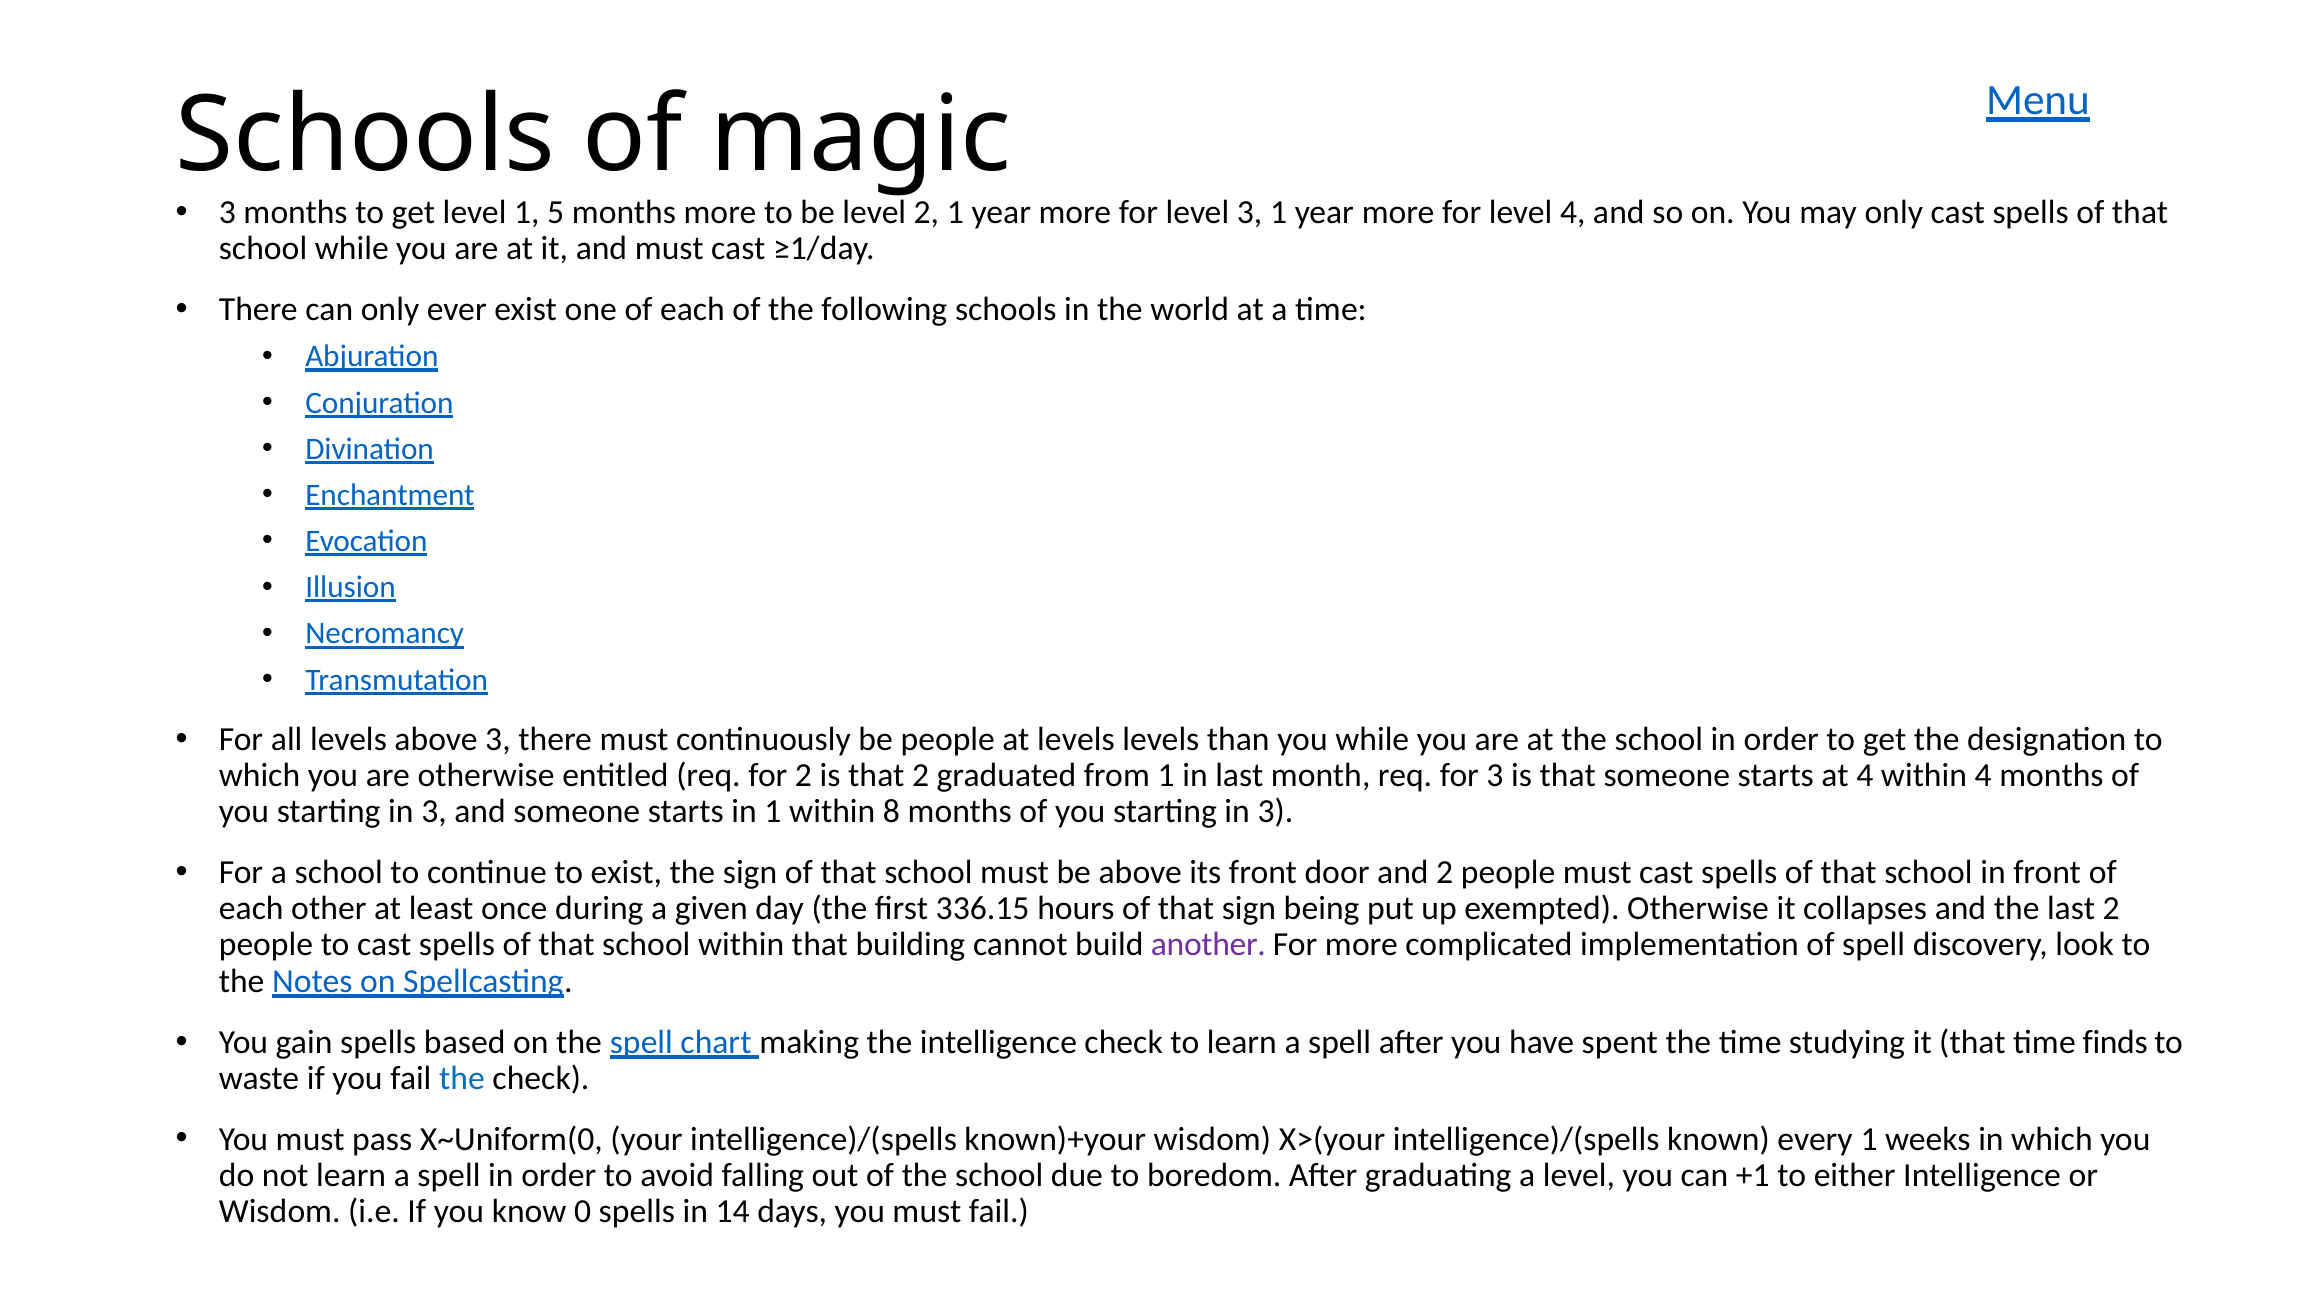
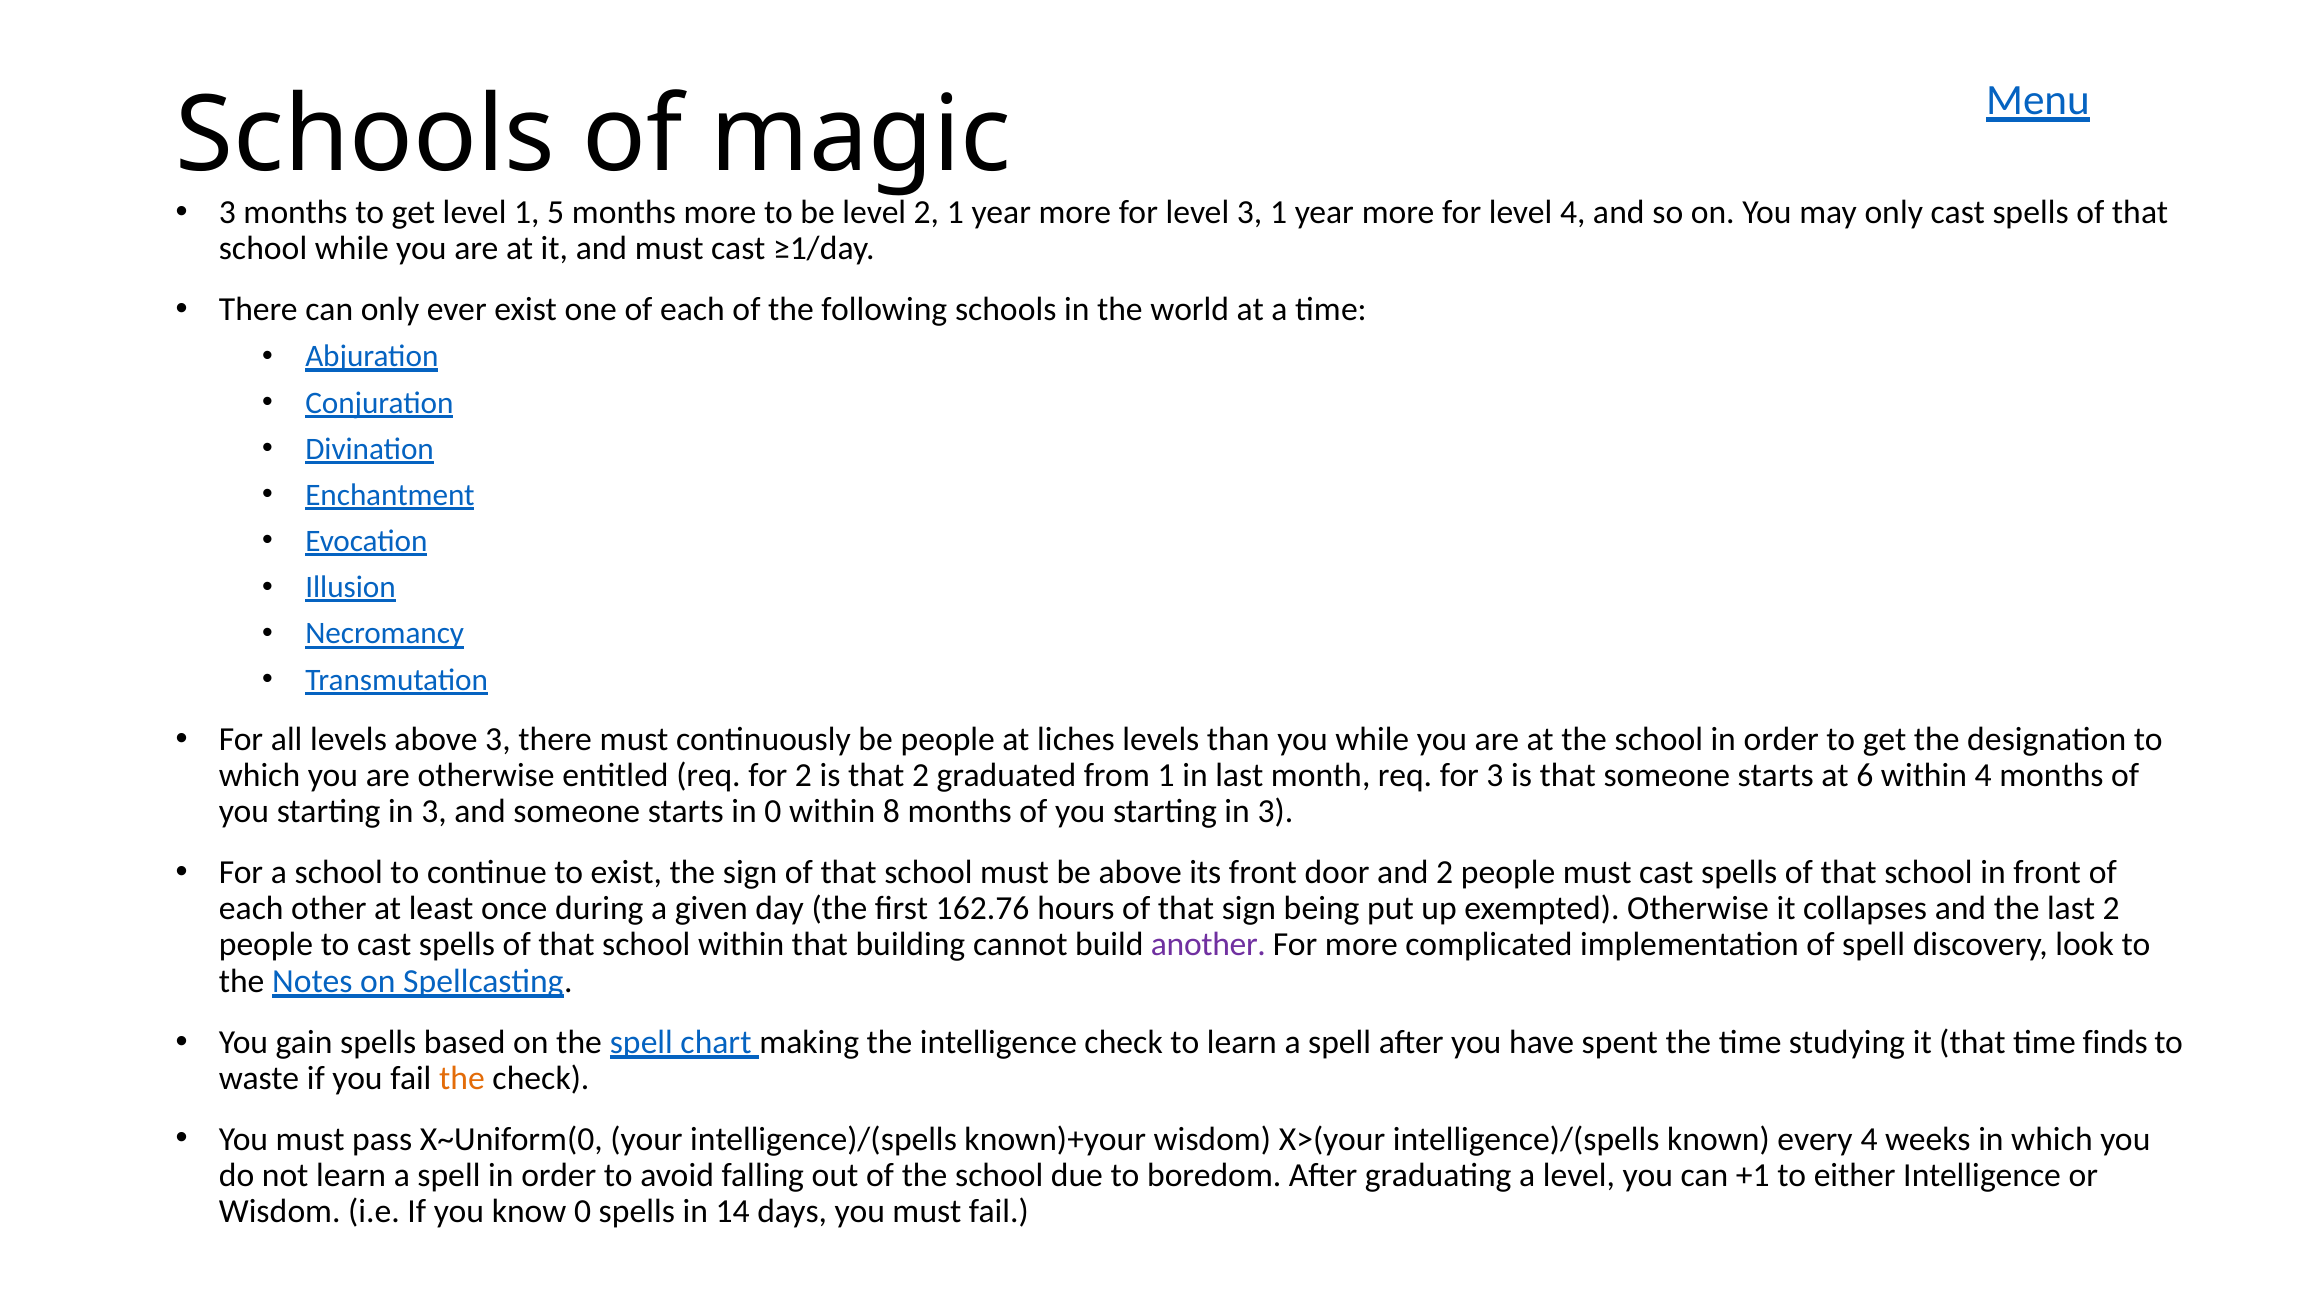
at levels: levels -> liches (1076, 739)
at 4: 4 -> 6 (1865, 776)
in 1: 1 -> 0 (773, 812)
336.15: 336.15 -> 162.76 (983, 909)
the colour: blue -> orange (462, 1079)
every 1: 1 -> 4 (1869, 1139)
